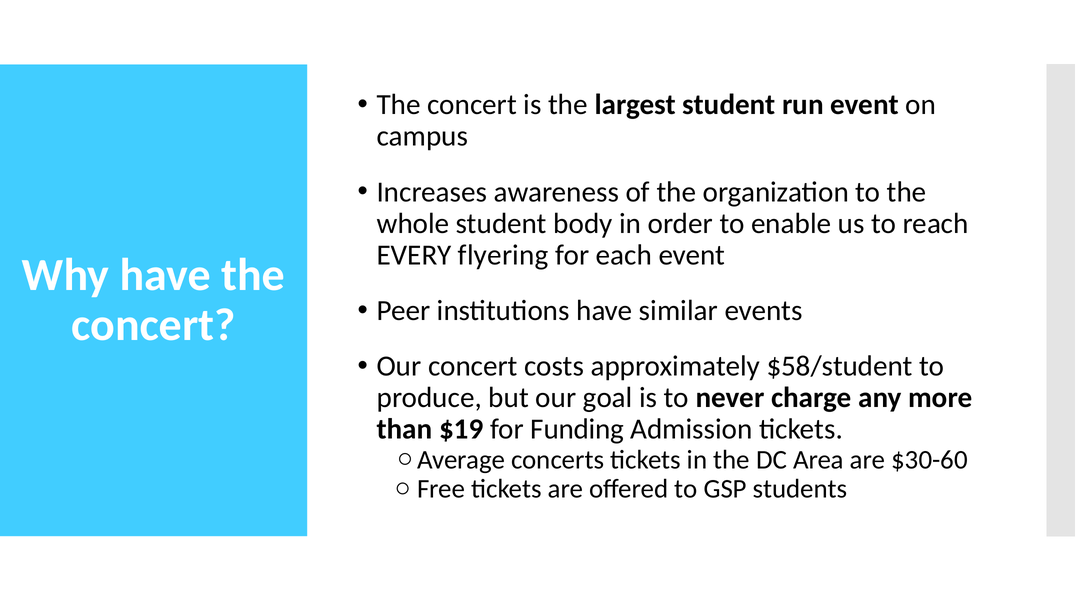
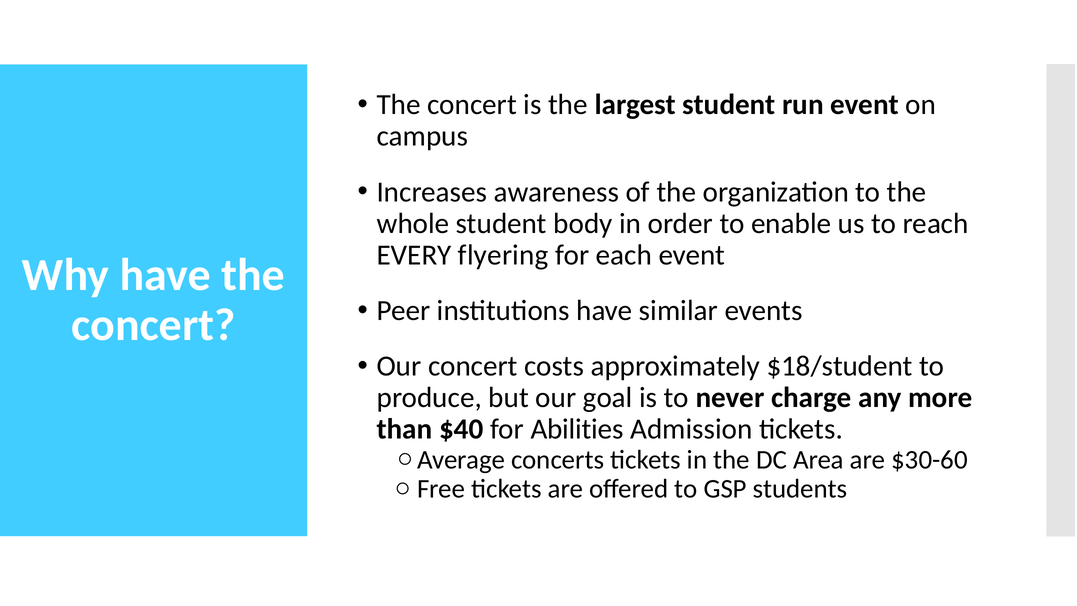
$58/student: $58/student -> $18/student (840, 366)
$19: $19 -> $40 (461, 429)
Funding: Funding -> Abilities (577, 429)
